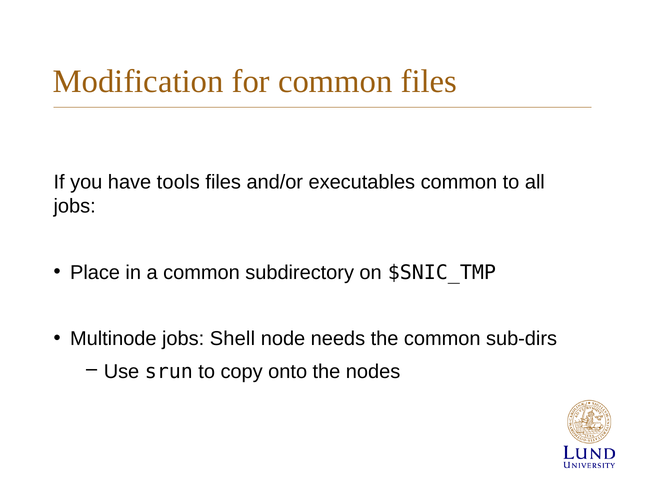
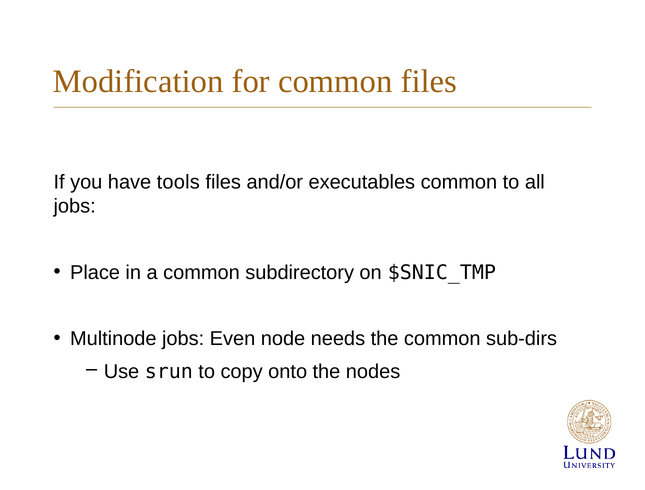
Shell: Shell -> Even (233, 339)
